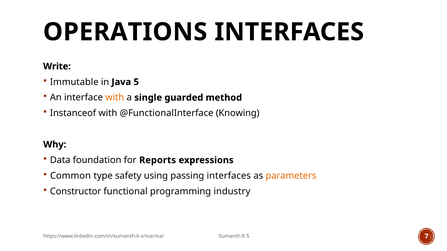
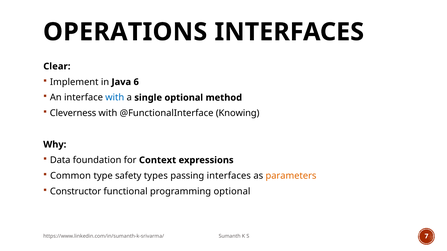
Write: Write -> Clear (57, 66)
Immutable: Immutable -> Implement (74, 82)
5: 5 -> 6 (136, 82)
with colour: orange -> blue (115, 98)
single guarded: guarded -> optional (184, 98)
Instanceof: Instanceof -> Cleverness (73, 113)
Reports: Reports -> Context (158, 160)
using: using -> types (156, 176)
programming industry: industry -> optional (232, 192)
